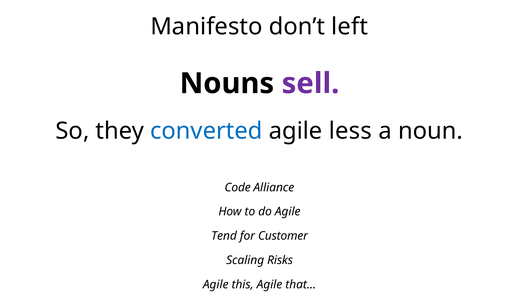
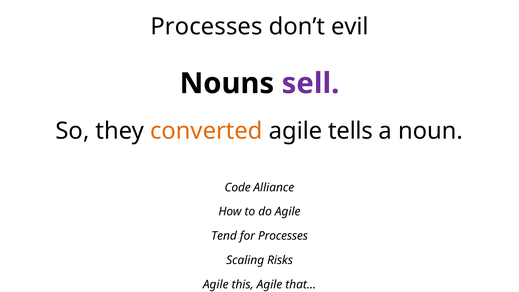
Manifesto: Manifesto -> Processes (206, 27)
left: left -> evil (350, 27)
converted colour: blue -> orange (206, 131)
less: less -> tells (351, 131)
for Customer: Customer -> Processes (283, 236)
